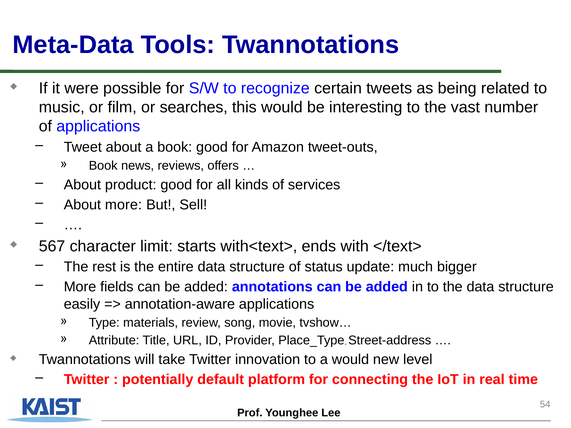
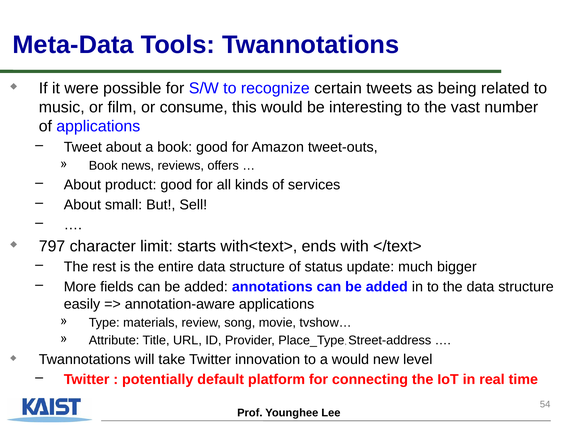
searches: searches -> consume (194, 107)
About more: more -> small (124, 205)
567: 567 -> 797 (52, 246)
